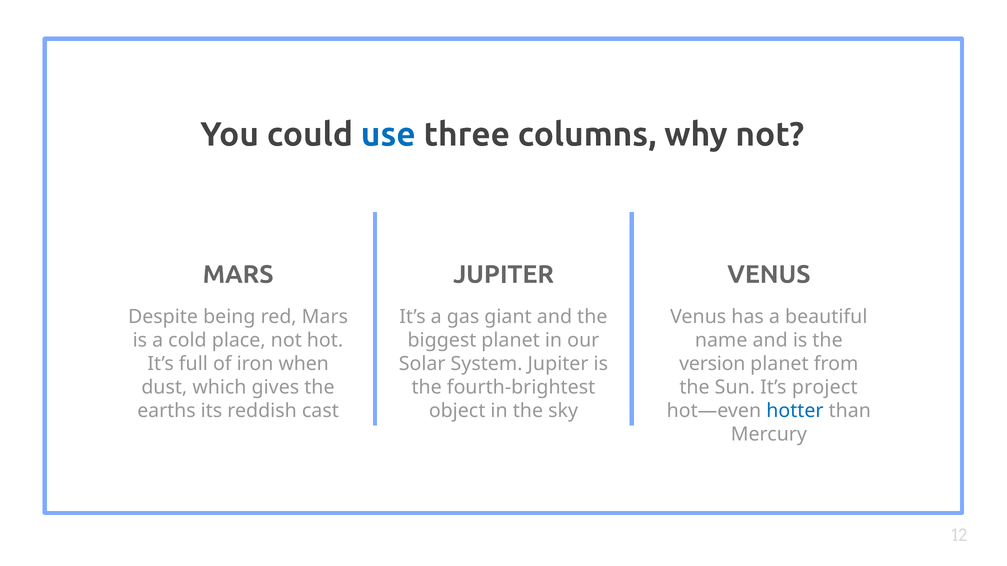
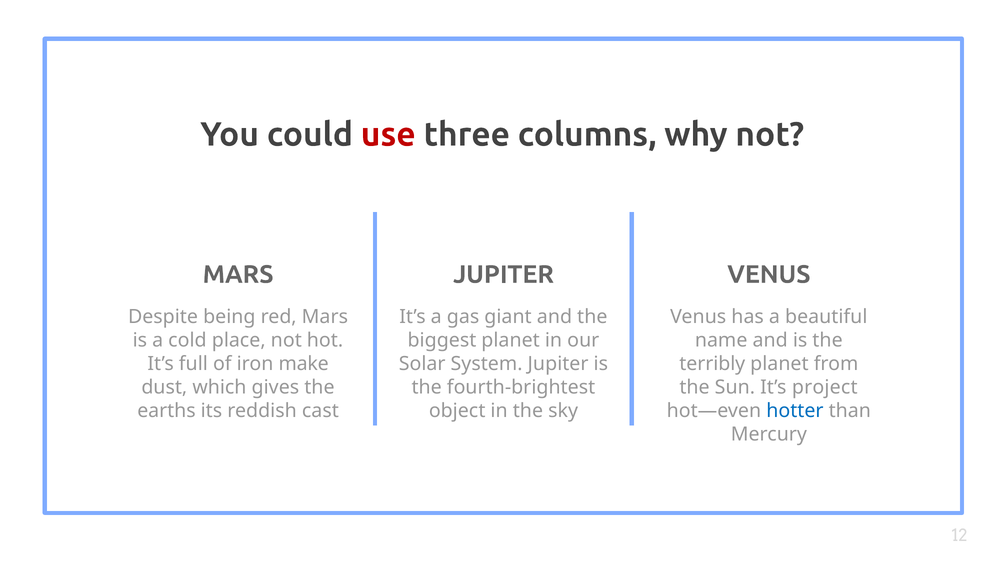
use colour: blue -> red (388, 135)
when: when -> make (304, 364)
version: version -> terribly (712, 364)
